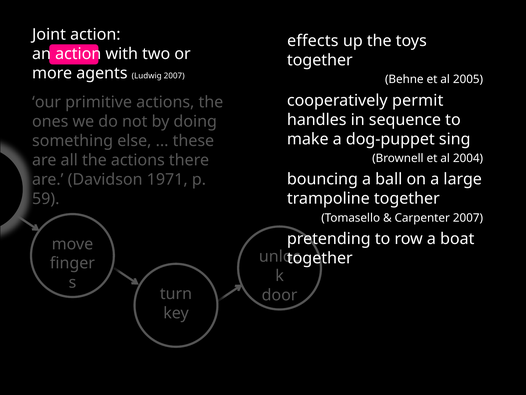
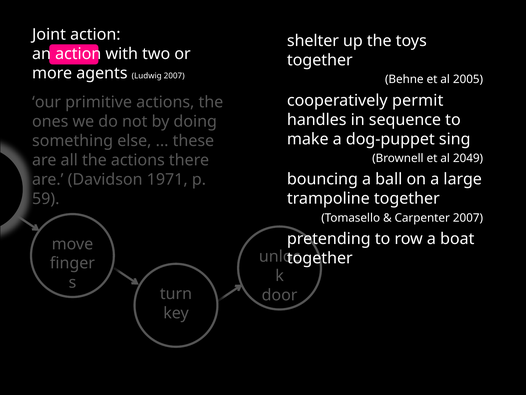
effects: effects -> shelter (313, 41)
2004: 2004 -> 2049 (468, 158)
